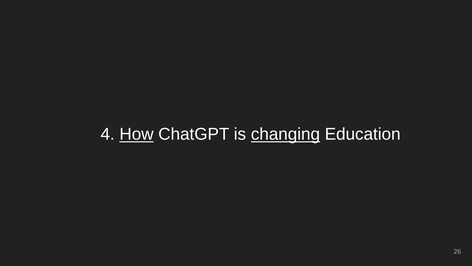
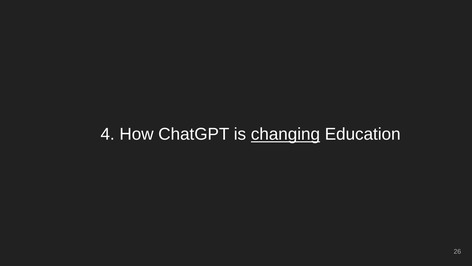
How underline: present -> none (137, 134)
